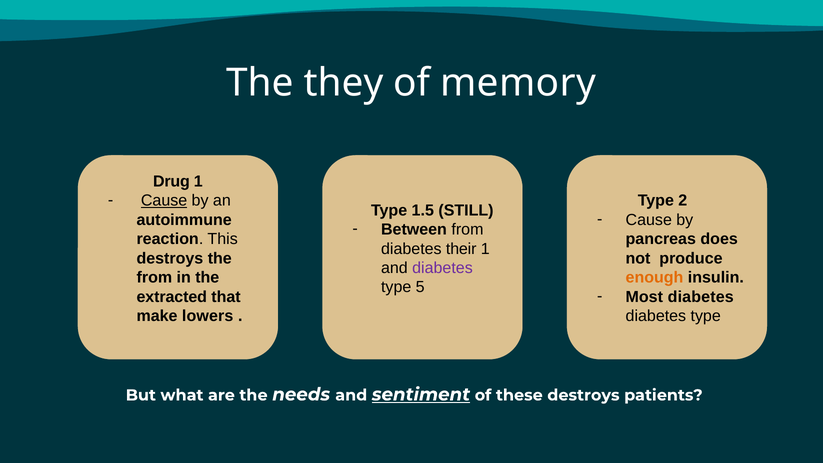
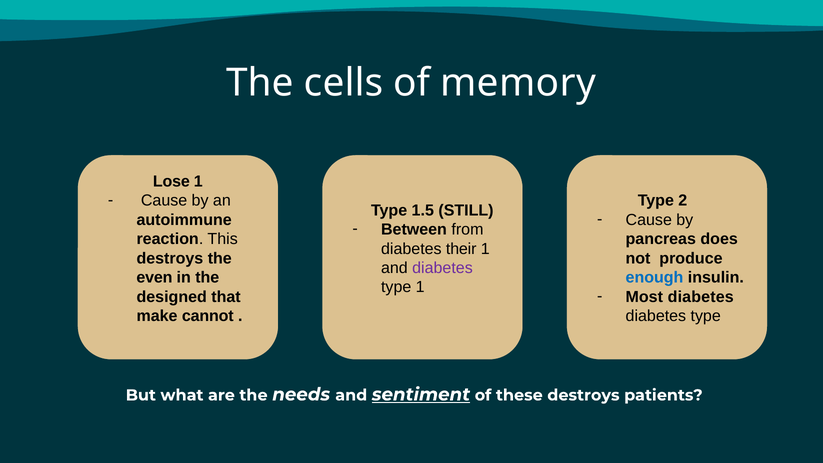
they: they -> cells (344, 83)
Drug: Drug -> Lose (171, 181)
Cause underline: present -> none (164, 201)
from: from -> even (154, 278)
enough colour: orange -> blue (654, 278)
type 5: 5 -> 1 (420, 287)
extracted: extracted -> designed (172, 297)
lowers: lowers -> cannot (208, 316)
